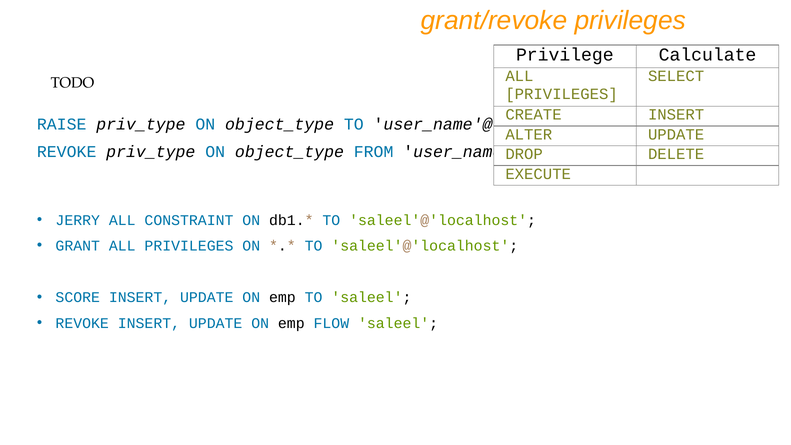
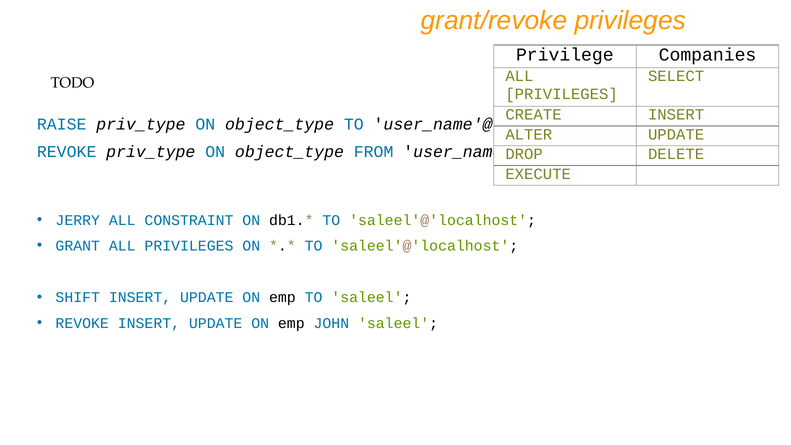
Calculate: Calculate -> Companies (708, 55)
SCORE: SCORE -> SHIFT (78, 297)
FLOW: FLOW -> JOHN (331, 323)
